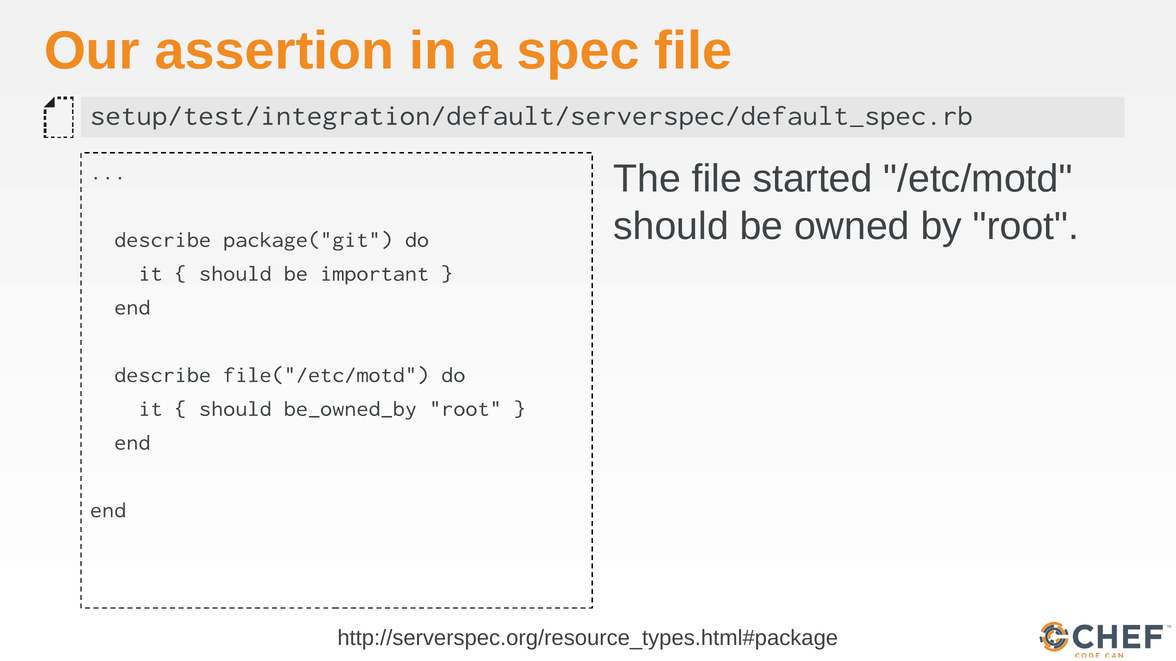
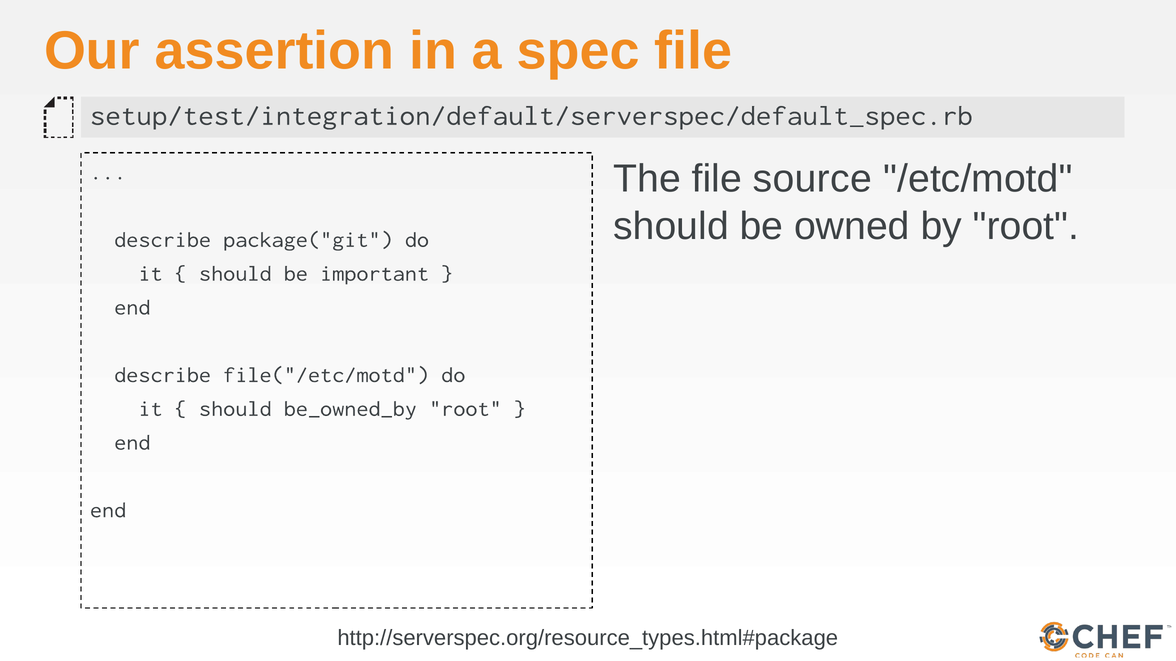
started: started -> source (812, 179)
